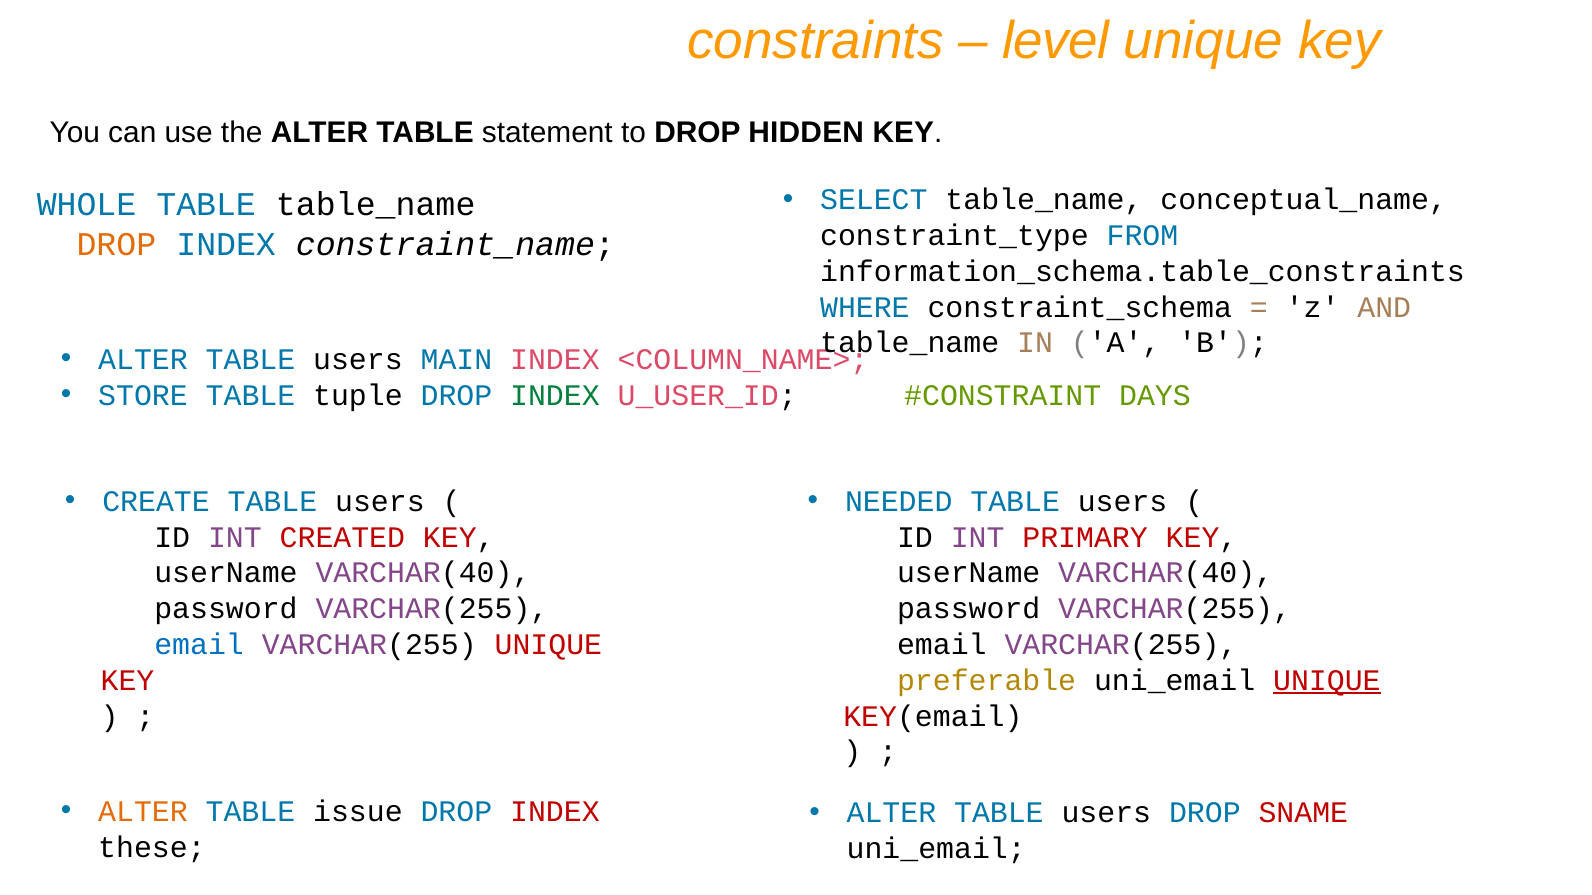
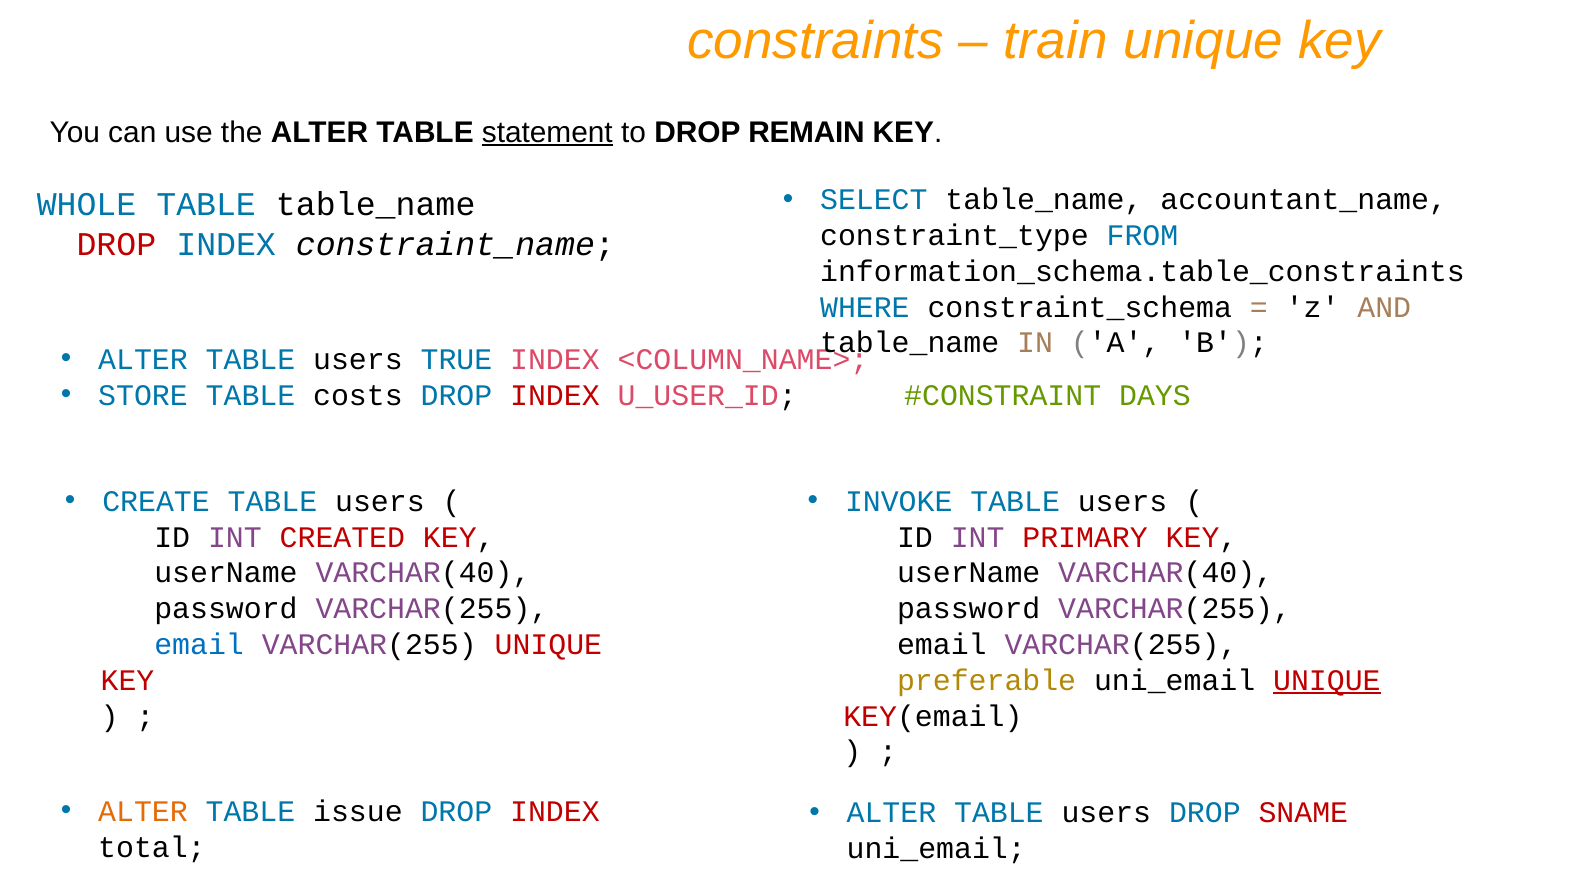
level: level -> train (1056, 41)
statement underline: none -> present (547, 133)
HIDDEN: HIDDEN -> REMAIN (806, 133)
conceptual_name: conceptual_name -> accountant_name (1304, 200)
DROP colour: orange -> red (116, 245)
MAIN: MAIN -> TRUE (456, 360)
tuple: tuple -> costs (358, 396)
INDEX colour: green -> red (555, 396)
NEEDED: NEEDED -> INVOKE (899, 502)
these: these -> total (152, 848)
